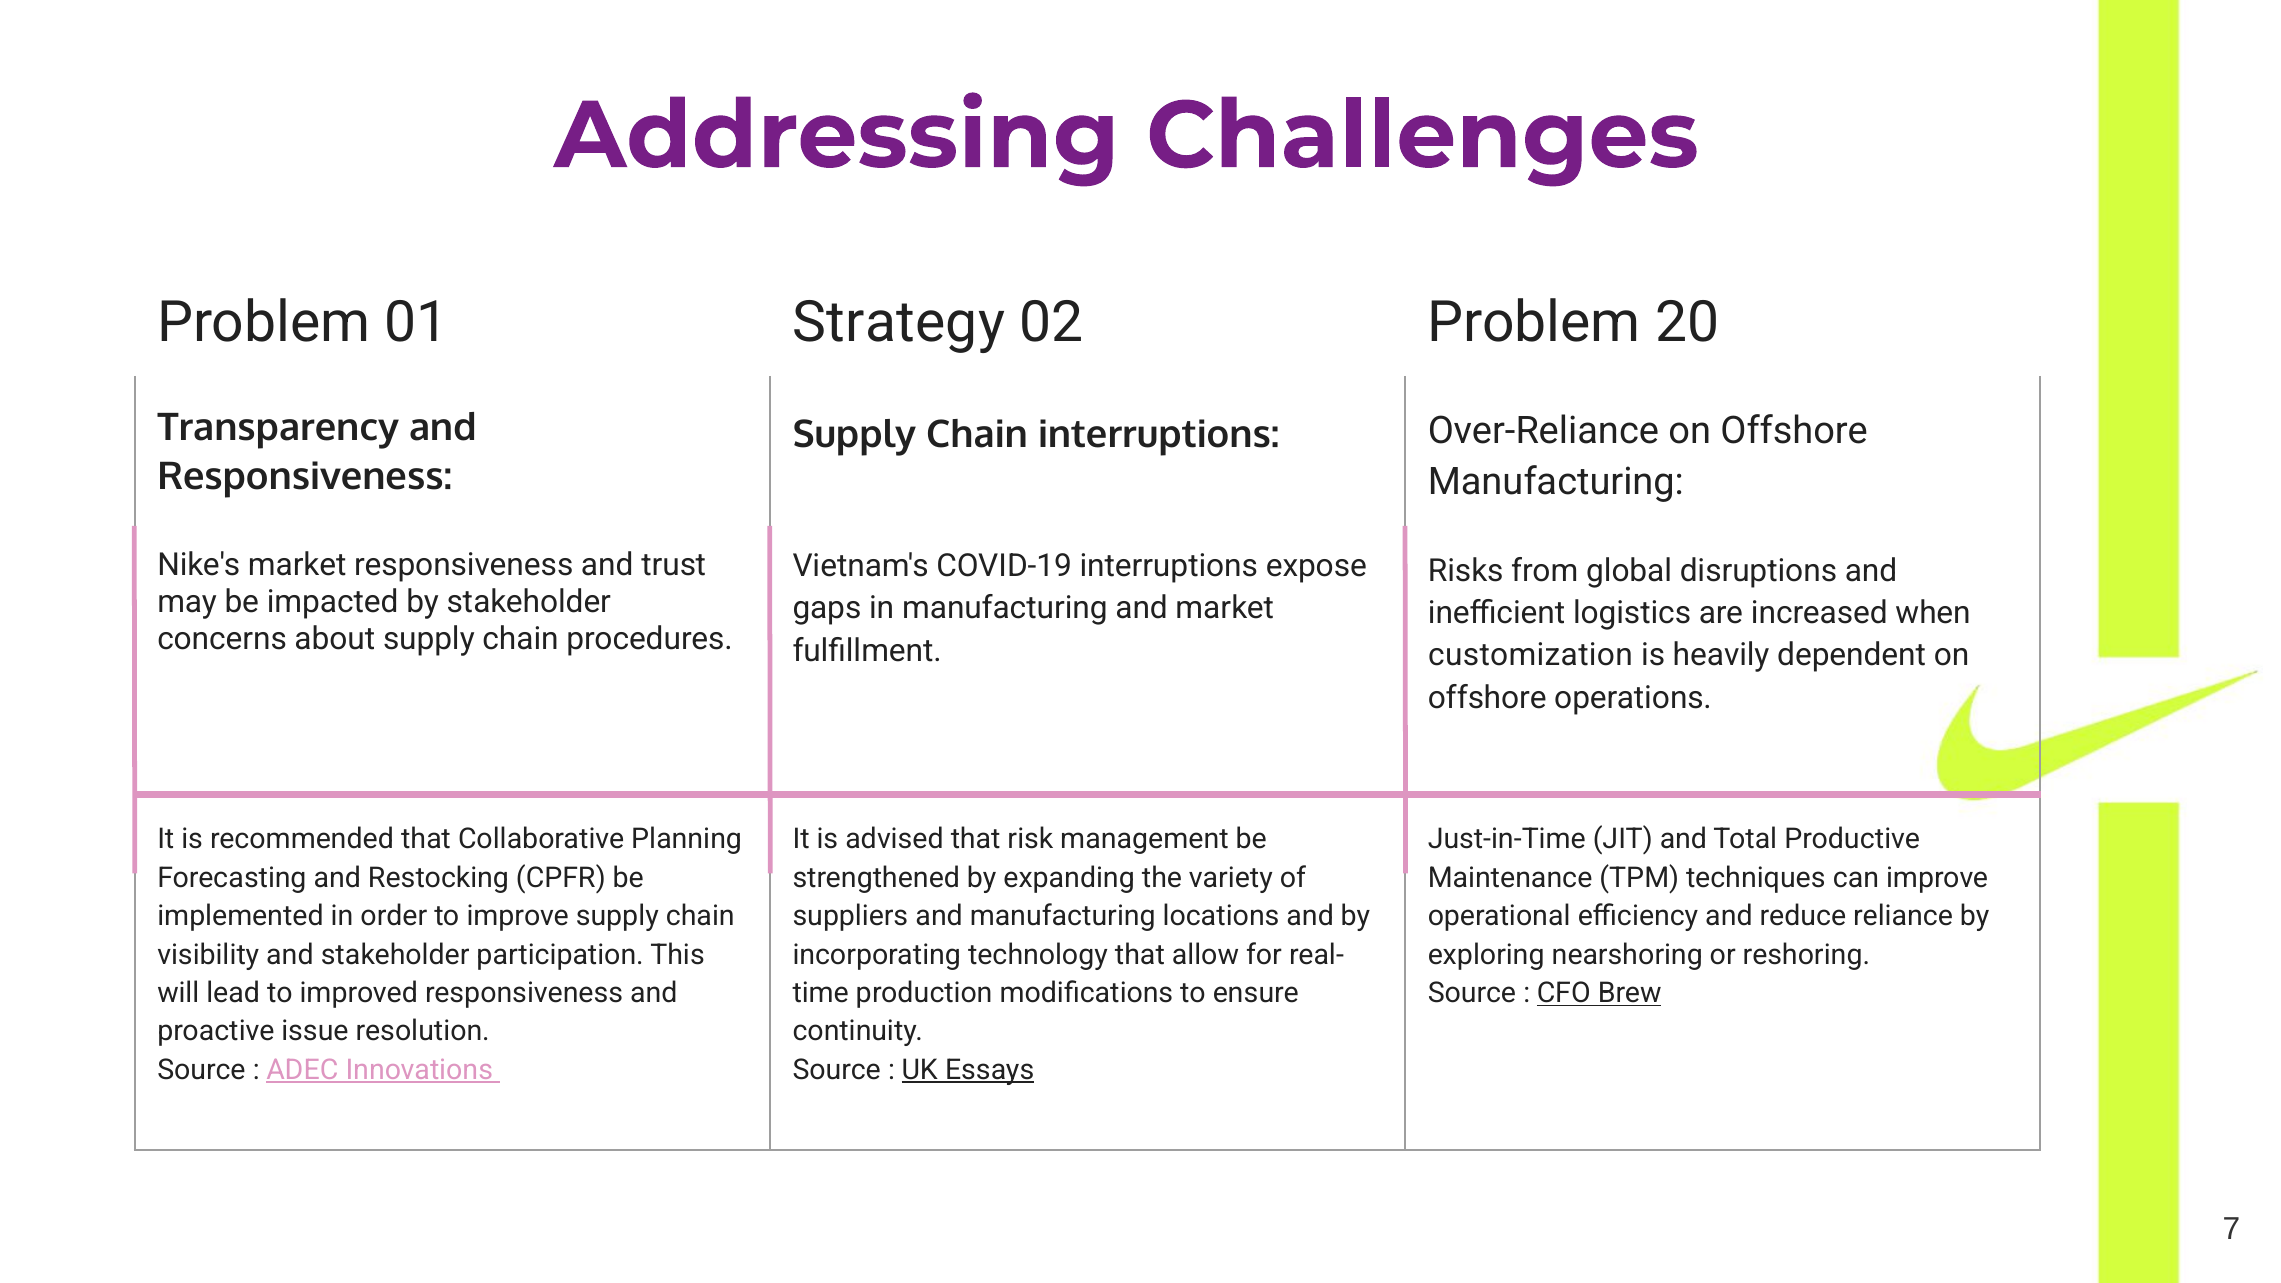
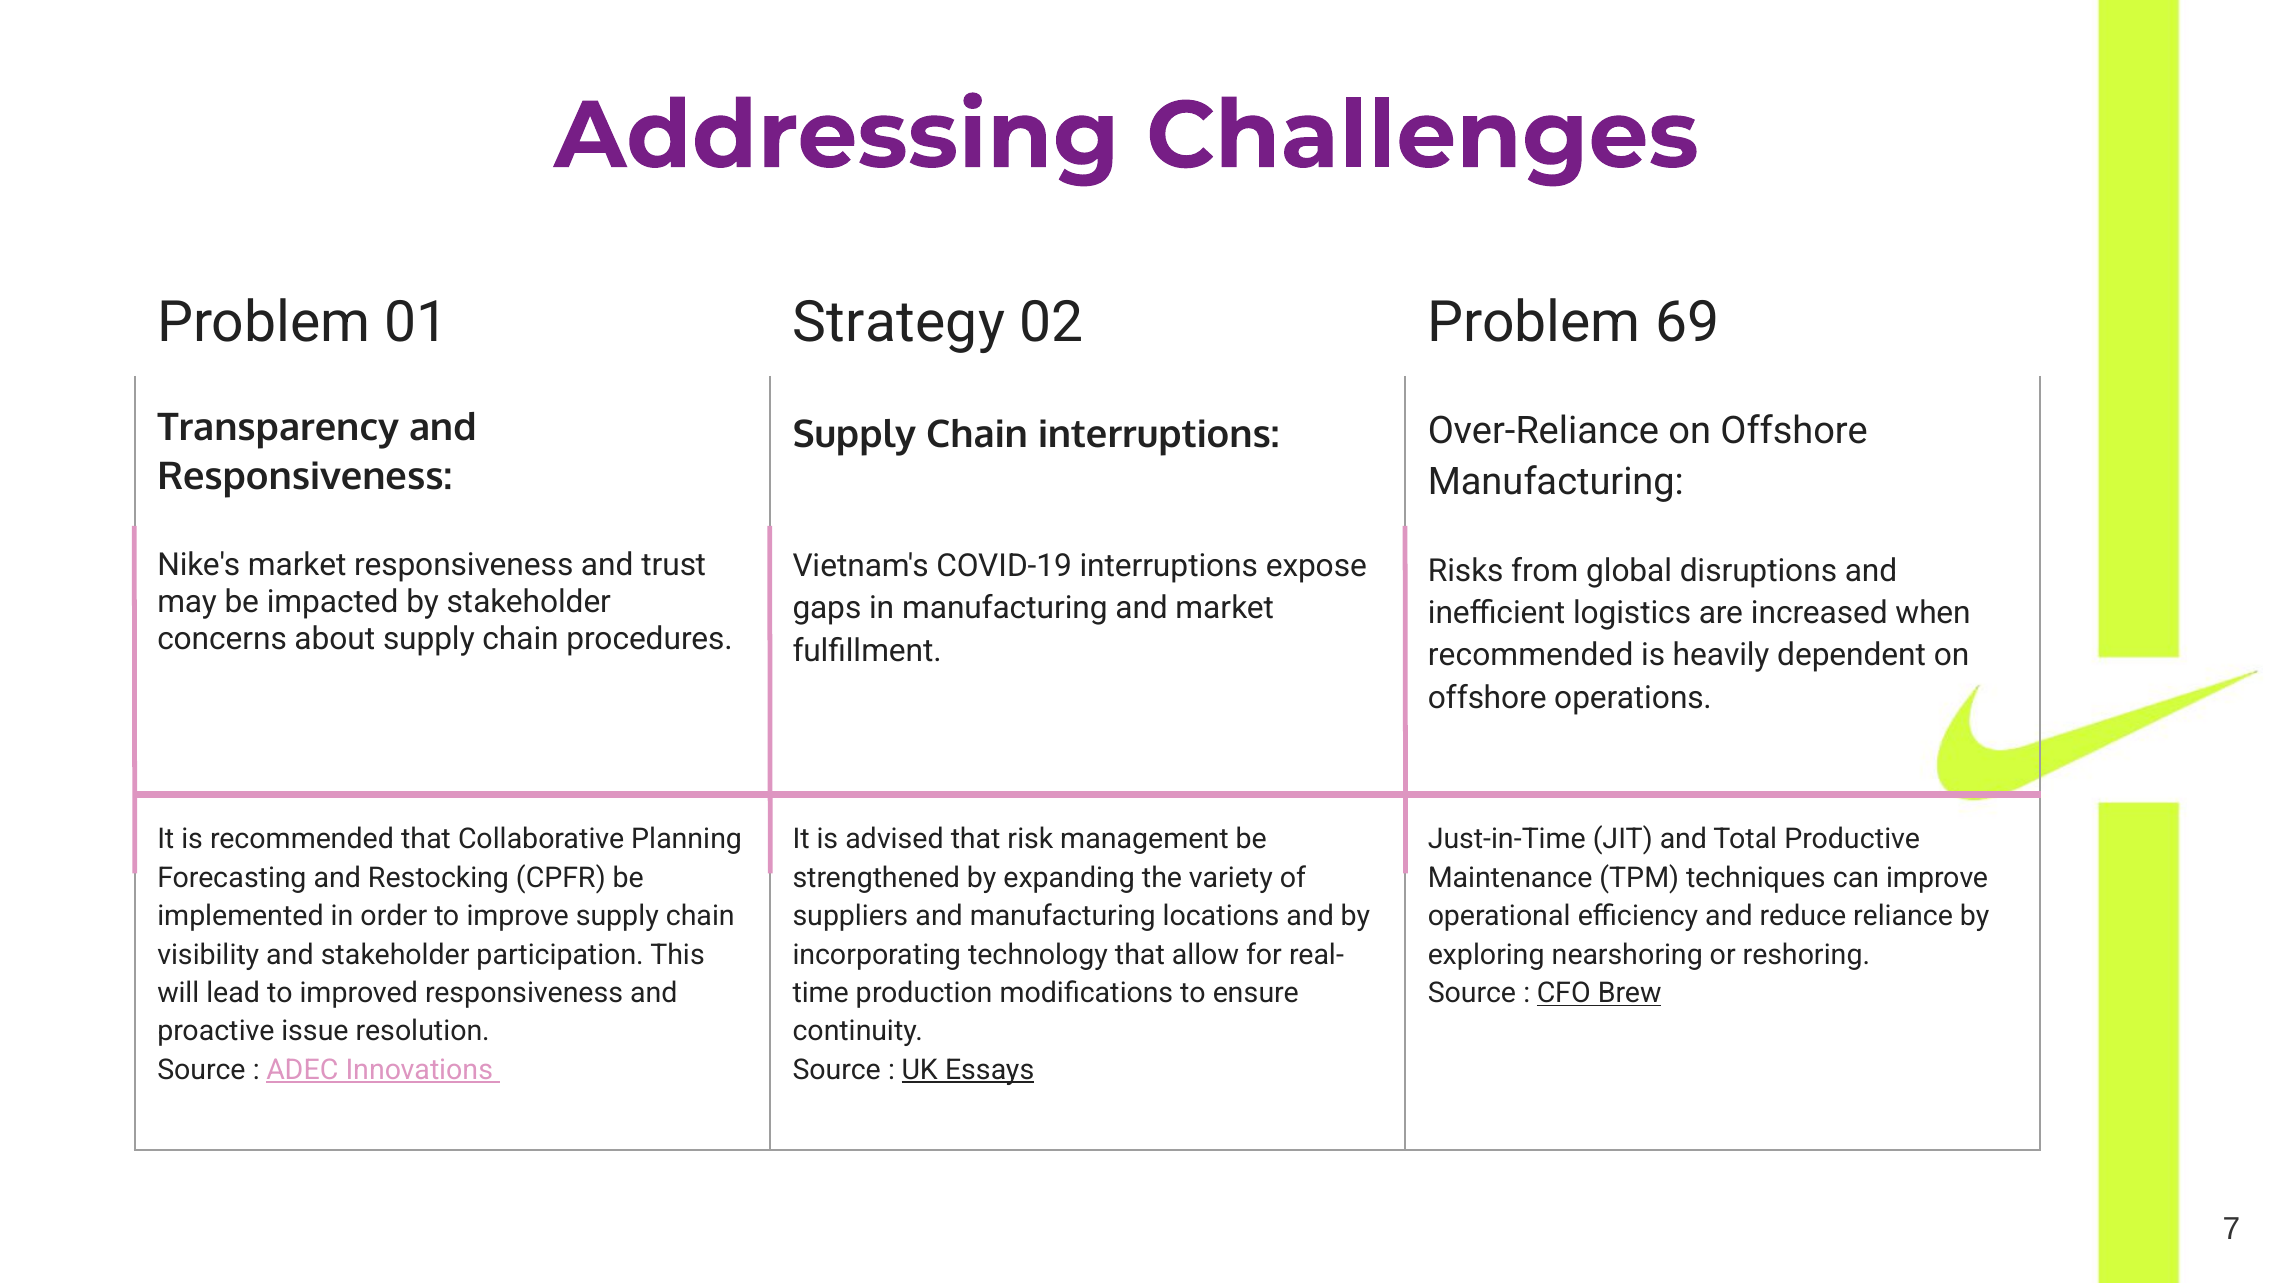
20: 20 -> 69 (1687, 323)
customization: customization -> recommended (1531, 655)
